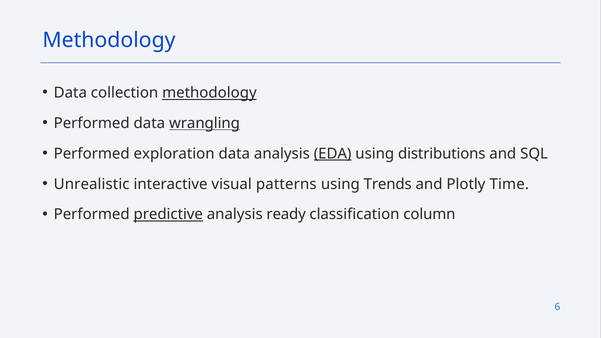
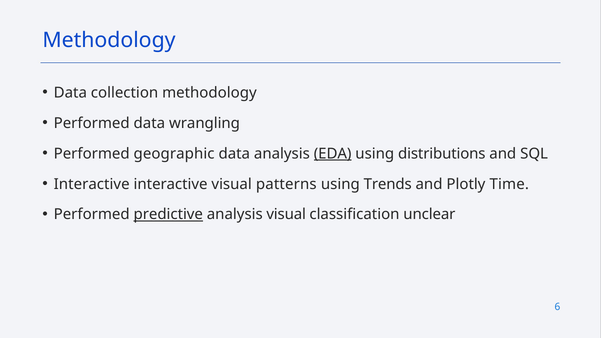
methodology underline: present -> none (209, 93)
wrangling underline: present -> none (205, 123)
exploration: exploration -> geographic (174, 154)
Unrealistic: Unrealistic -> Interactive (92, 184)
analysis ready: ready -> visual (286, 214)
column: column -> unclear (429, 214)
